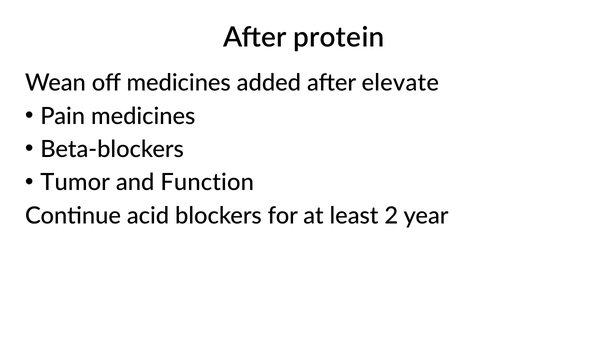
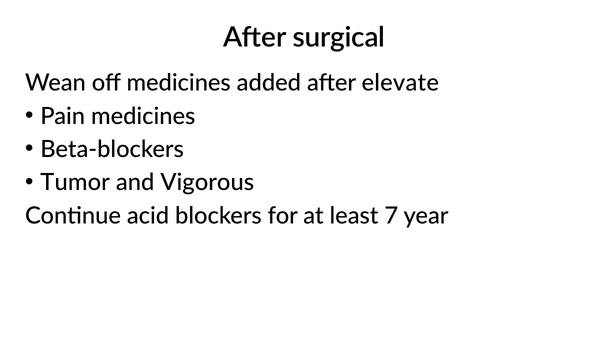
protein: protein -> surgical (339, 38)
Function: Function -> Vigorous (207, 183)
2: 2 -> 7 (391, 216)
